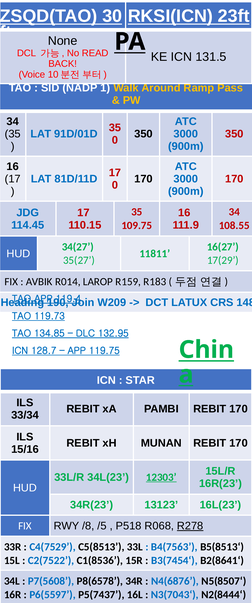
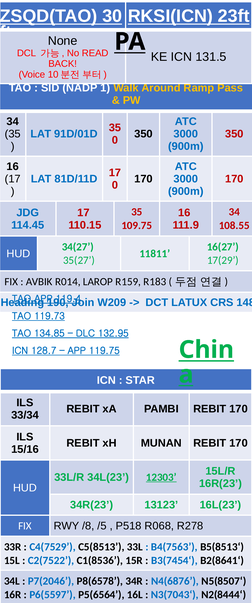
R278 underline: present -> none (190, 526)
P7(5608: P7(5608 -> P7(2046 (51, 581)
P5(7437: P5(7437 -> P5(6564 (101, 595)
